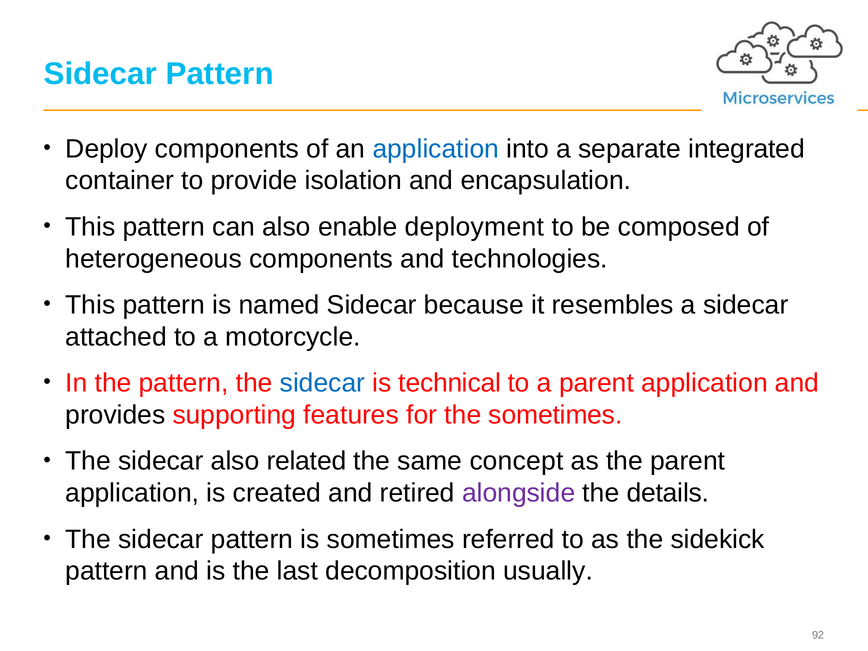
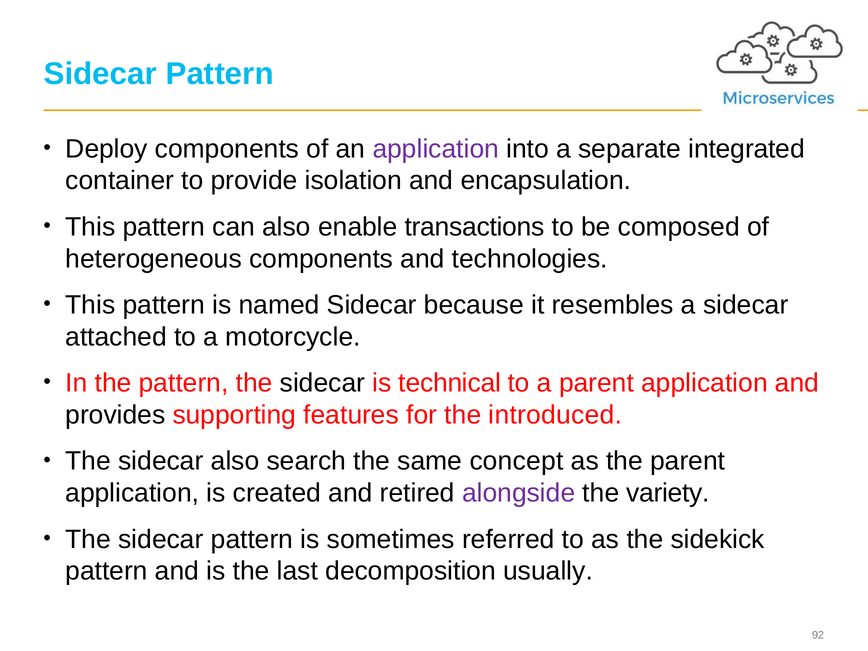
application colour: blue -> purple (436, 149)
deployment: deployment -> transactions (475, 227)
sidecar colour: blue -> black (323, 383)
the sometimes: sometimes -> introduced (555, 415)
related: related -> search (306, 461)
details: details -> variety (668, 493)
